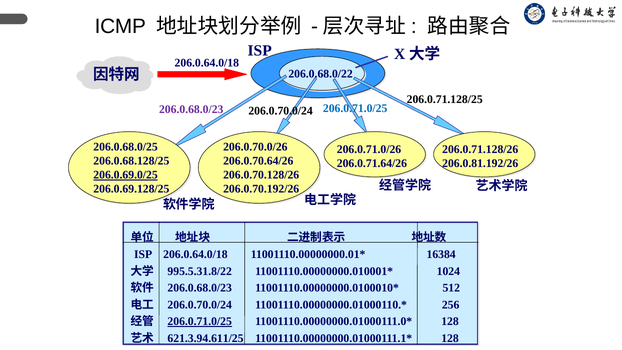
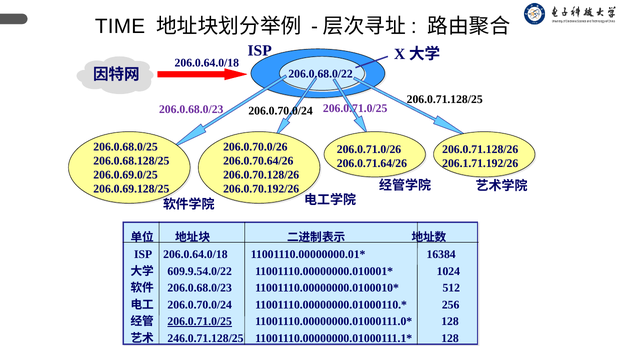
ICMP: ICMP -> TIME (120, 26)
206.0.71.0/25 colour: blue -> purple (355, 108)
206.0.81.192/26: 206.0.81.192/26 -> 206.1.71.192/26 (480, 164)
206.0.69.0/25 underline: present -> none (126, 175)
995.5.31.8/22: 995.5.31.8/22 -> 609.9.54.0/22 (200, 271)
621.3.94.611/25: 621.3.94.611/25 -> 246.0.71.128/25 (206, 338)
